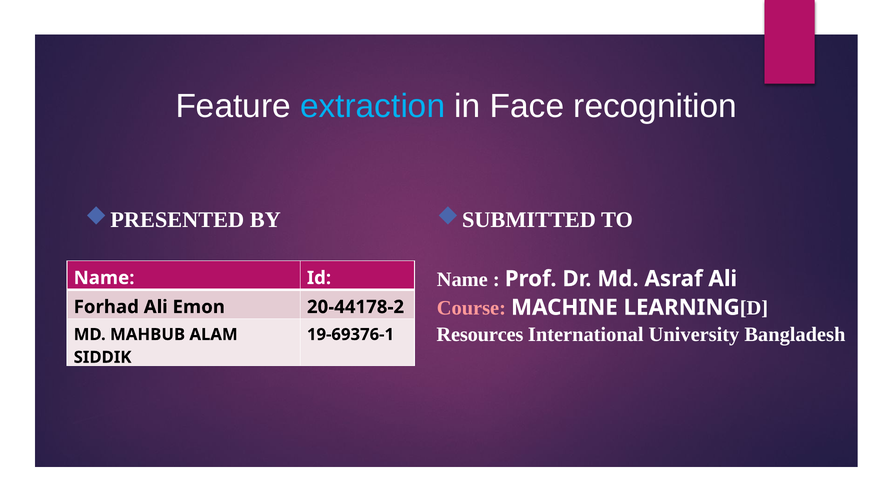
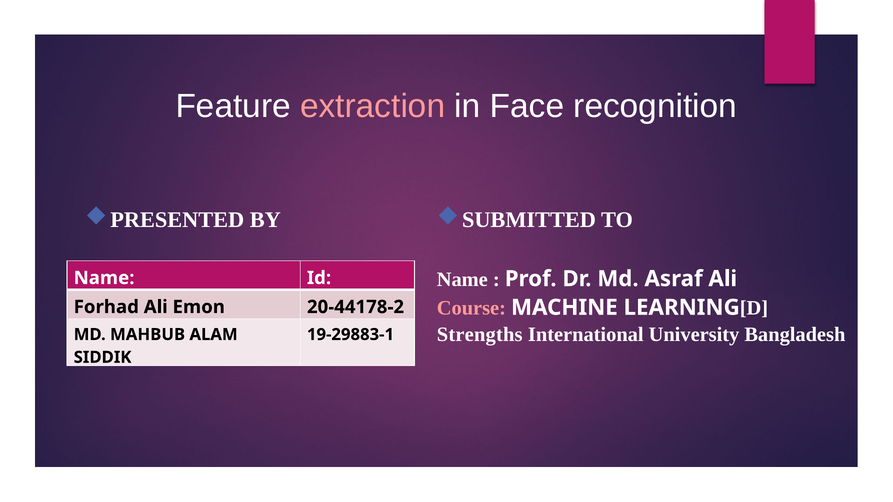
extraction colour: light blue -> pink (373, 106)
Resources: Resources -> Strengths (480, 335)
19-69376-1: 19-69376-1 -> 19-29883-1 (351, 335)
